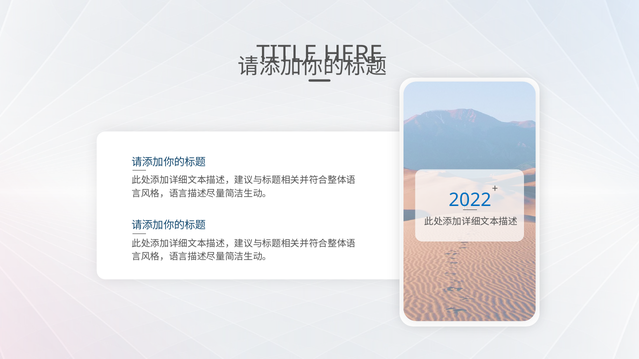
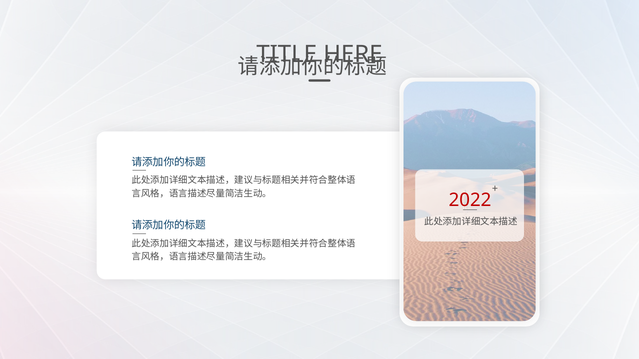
2022 colour: blue -> red (470, 200)
